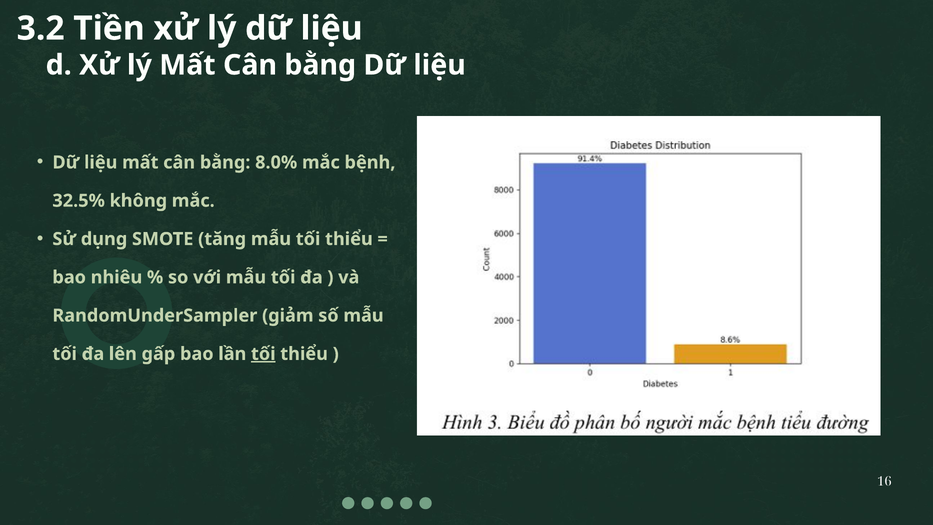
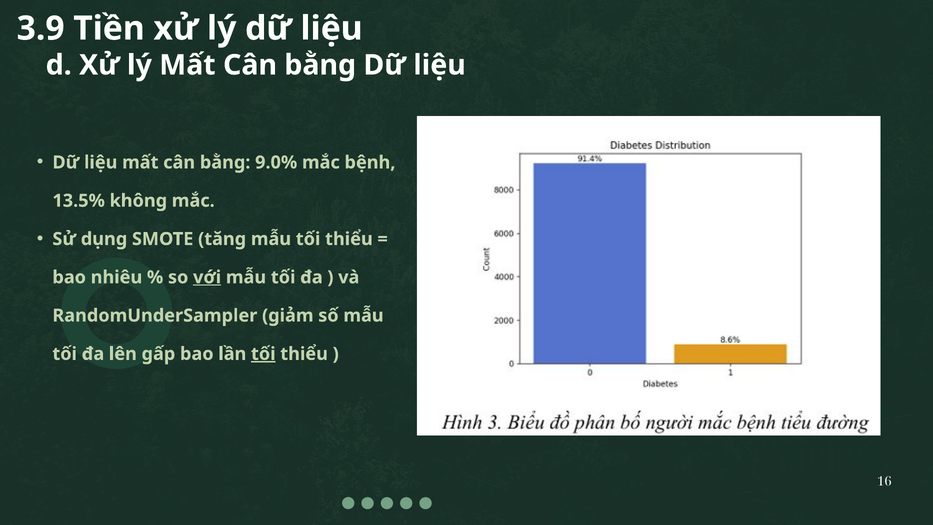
3.2: 3.2 -> 3.9 (41, 28)
8.0%: 8.0% -> 9.0% (276, 162)
32.5%: 32.5% -> 13.5% (79, 201)
với underline: none -> present (207, 277)
